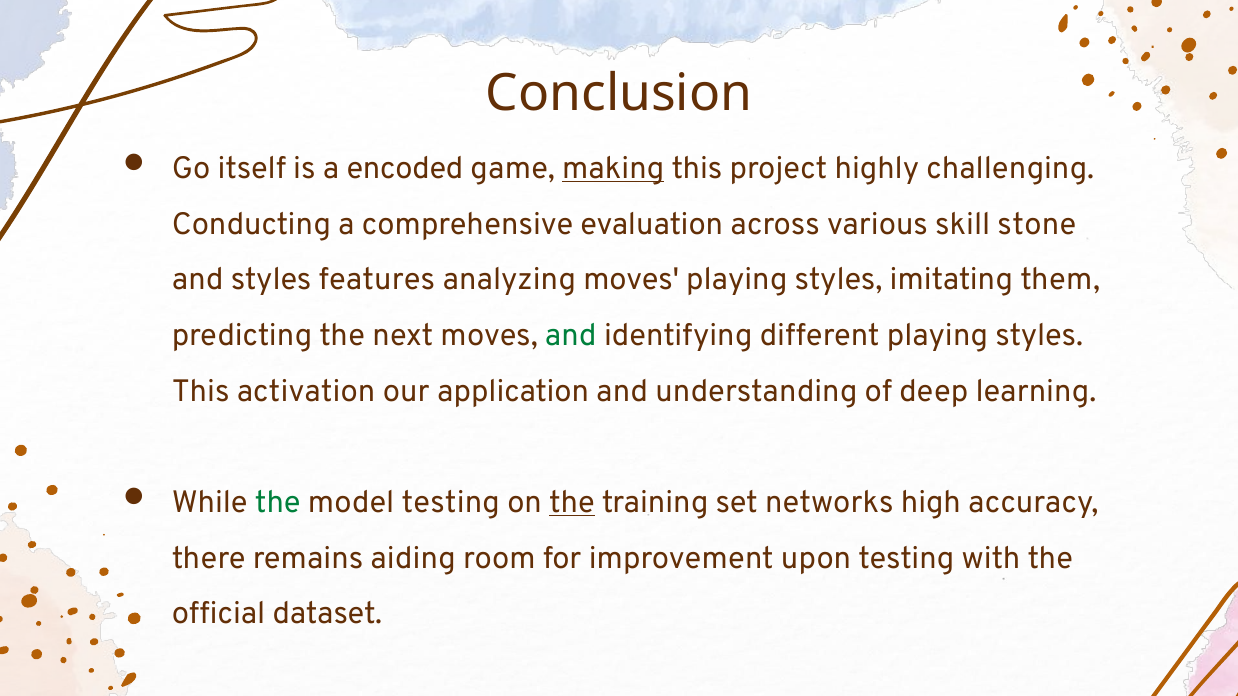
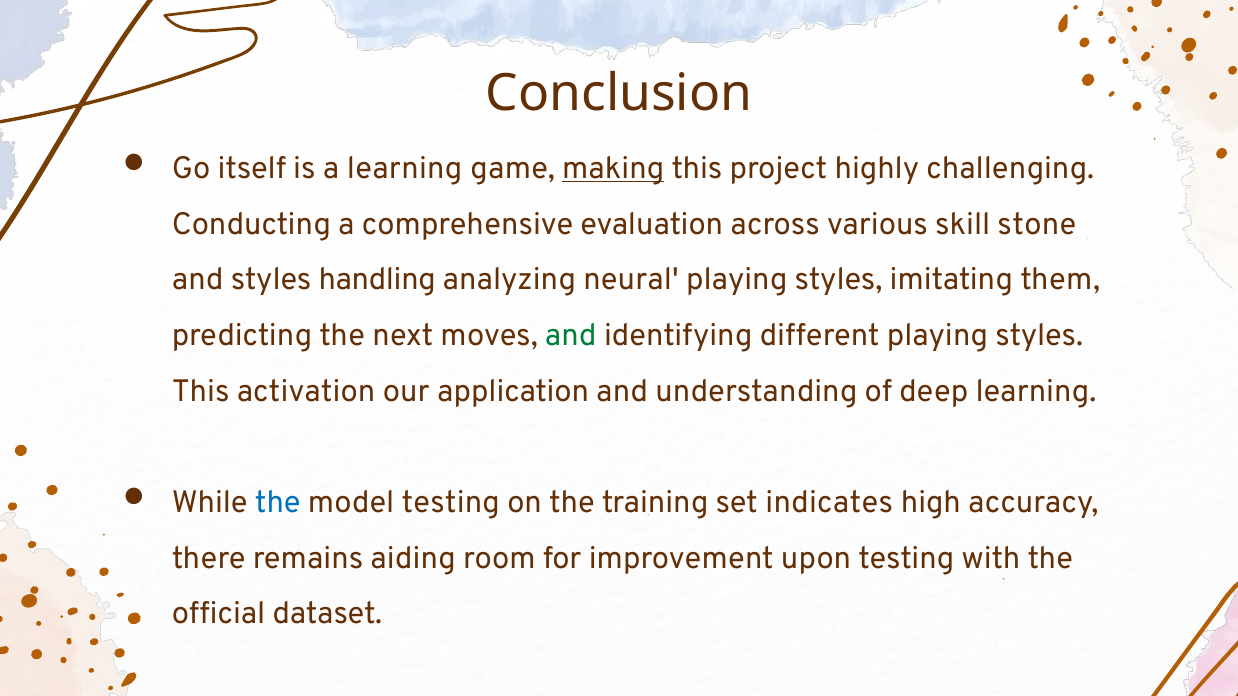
a encoded: encoded -> learning (405, 168)
features: features -> handling (377, 280)
analyzing moves: moves -> neural (631, 280)
the colour: green -> blue (278, 503)
the underline: present -> none (572, 503)
networks: networks -> indicates (829, 503)
